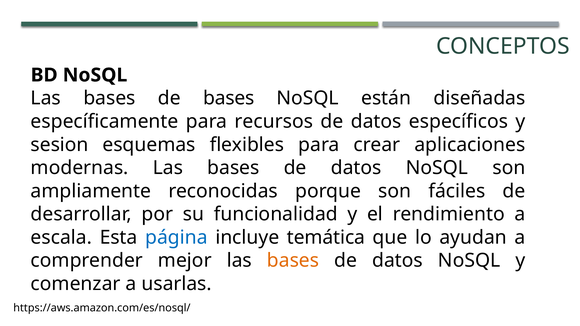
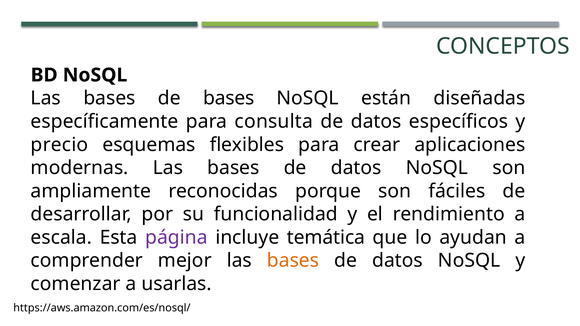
recursos: recursos -> consulta (274, 122)
sesion: sesion -> precio (59, 145)
página colour: blue -> purple (176, 238)
